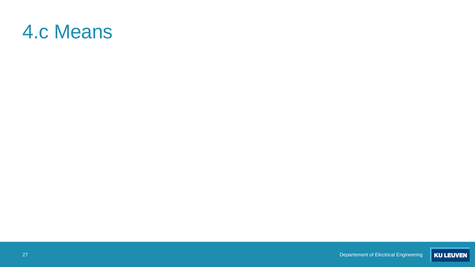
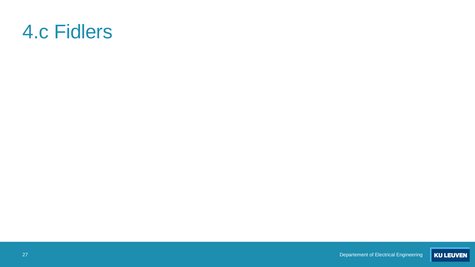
Means: Means -> Fidlers (83, 32)
